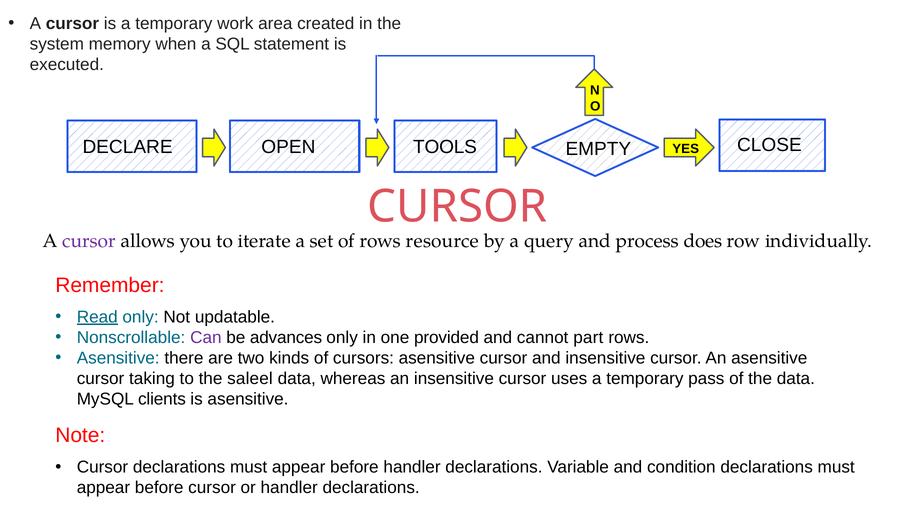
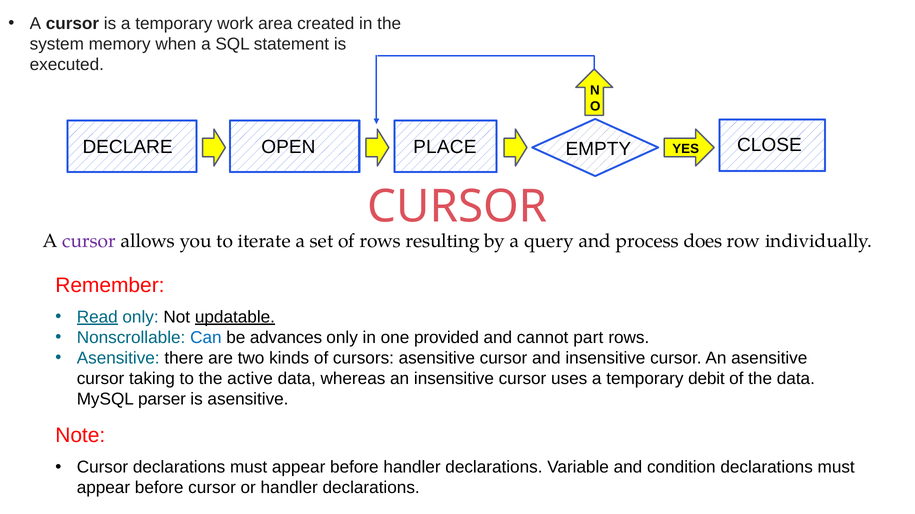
TOOLS: TOOLS -> PLACE (445, 147)
resource: resource -> resulting (443, 241)
updatable underline: none -> present (235, 317)
Can colour: purple -> blue (206, 338)
saleel: saleel -> active (250, 379)
pass: pass -> debit (706, 379)
clients: clients -> parser (162, 400)
